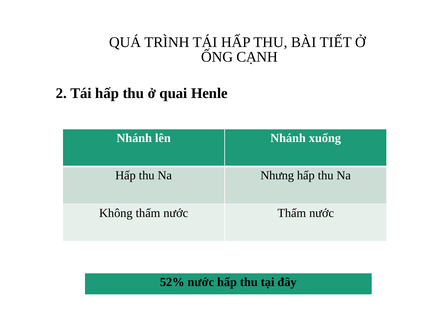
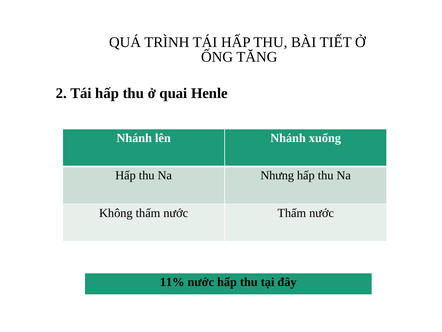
CẠNH: CẠNH -> TĂNG (257, 57)
52%: 52% -> 11% (172, 282)
